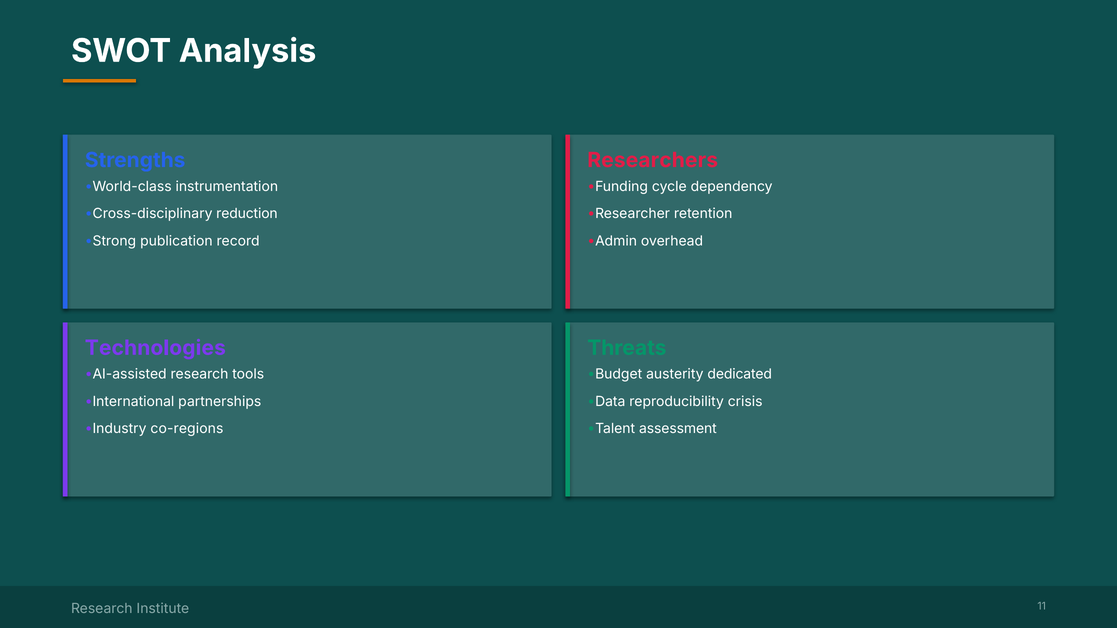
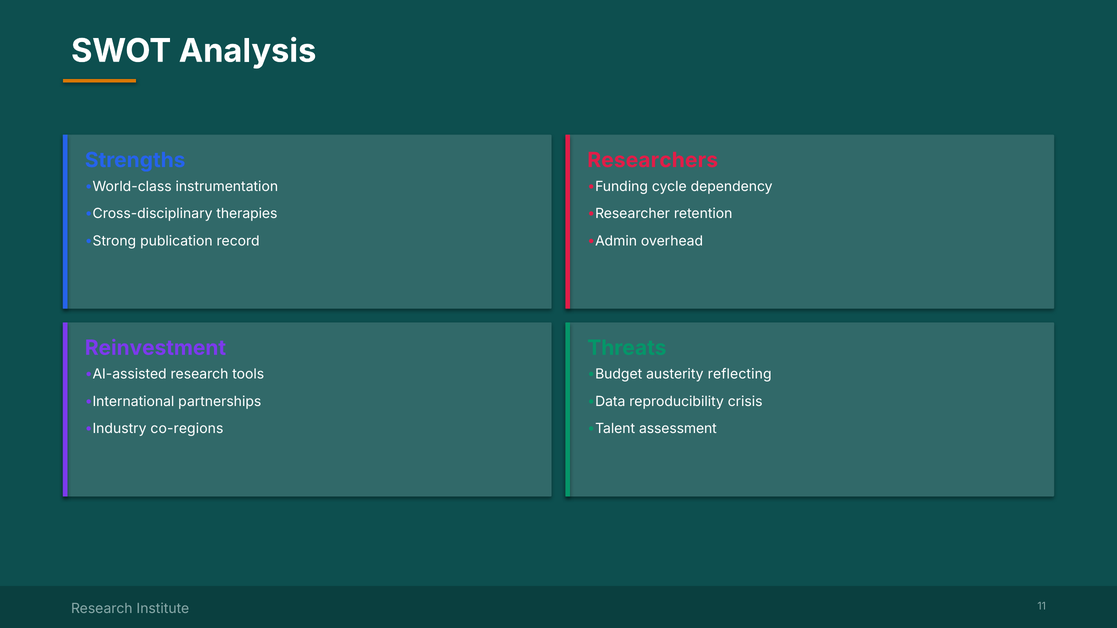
reduction: reduction -> therapies (247, 214)
Technologies: Technologies -> Reinvestment (155, 348)
dedicated: dedicated -> reflecting (740, 375)
